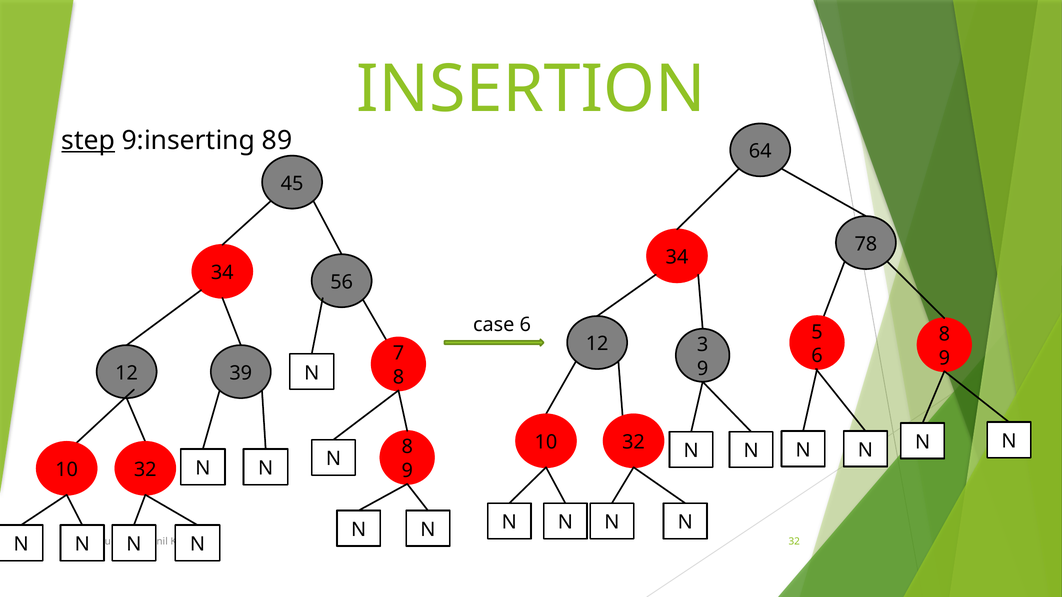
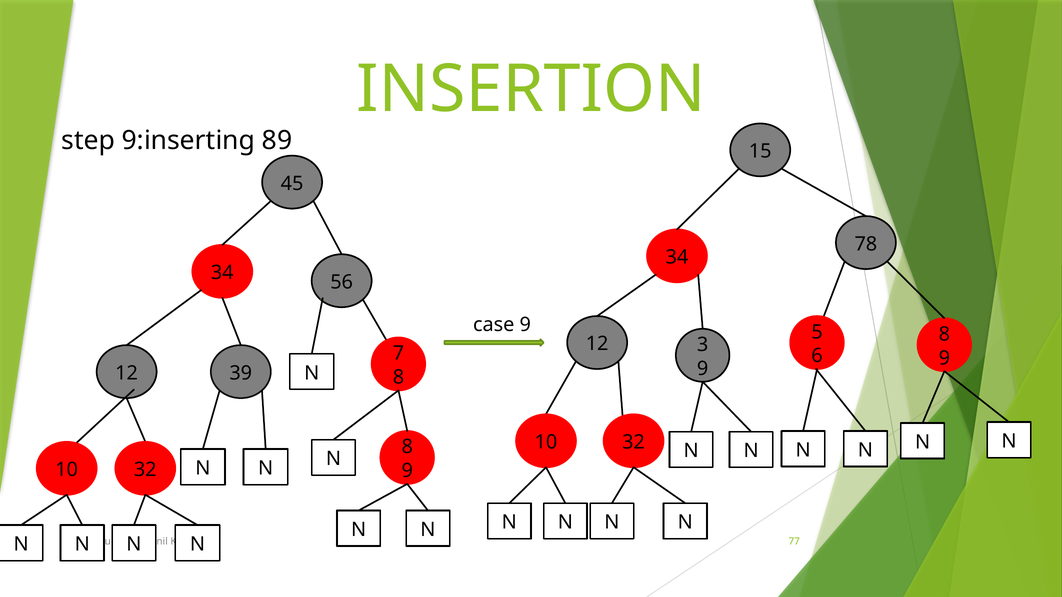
step underline: present -> none (88, 140)
64: 64 -> 15 (760, 151)
case 6: 6 -> 9 (525, 325)
32: 32 -> 77 (794, 542)
